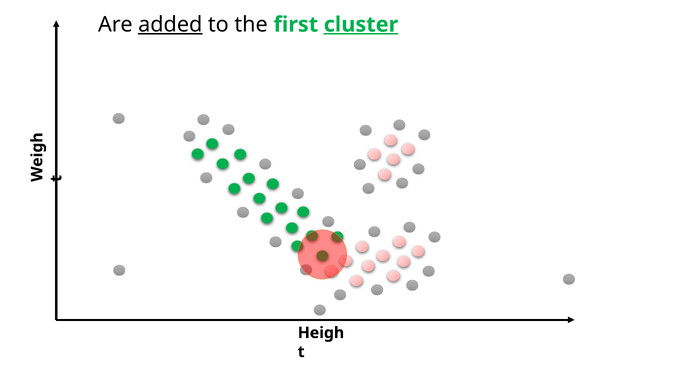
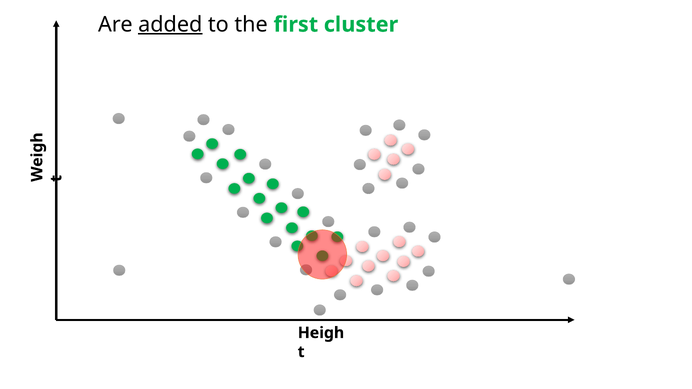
cluster underline: present -> none (361, 25)
